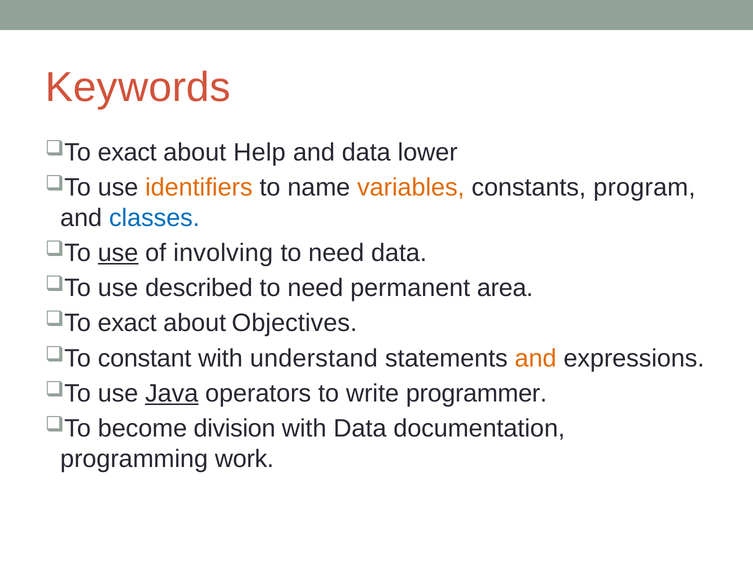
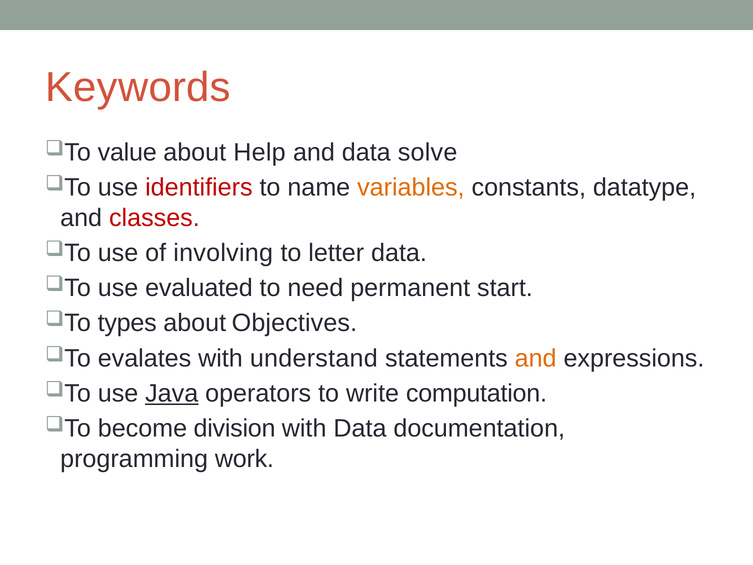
exact: exact -> value (127, 152)
lower: lower -> solve (428, 152)
identifiers colour: orange -> red (199, 187)
program: program -> datatype (645, 187)
classes colour: blue -> red (154, 218)
use underline: present -> none (118, 253)
need: need -> letter (336, 253)
described: described -> evaluated (199, 288)
area: area -> start (505, 288)
exact: exact -> types (127, 323)
constant: constant -> evalates (144, 358)
programmer: programmer -> computation (476, 393)
